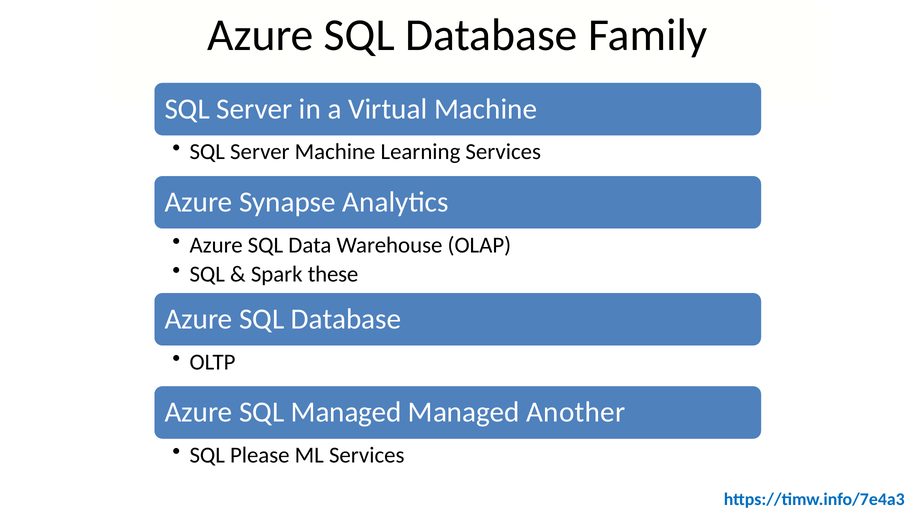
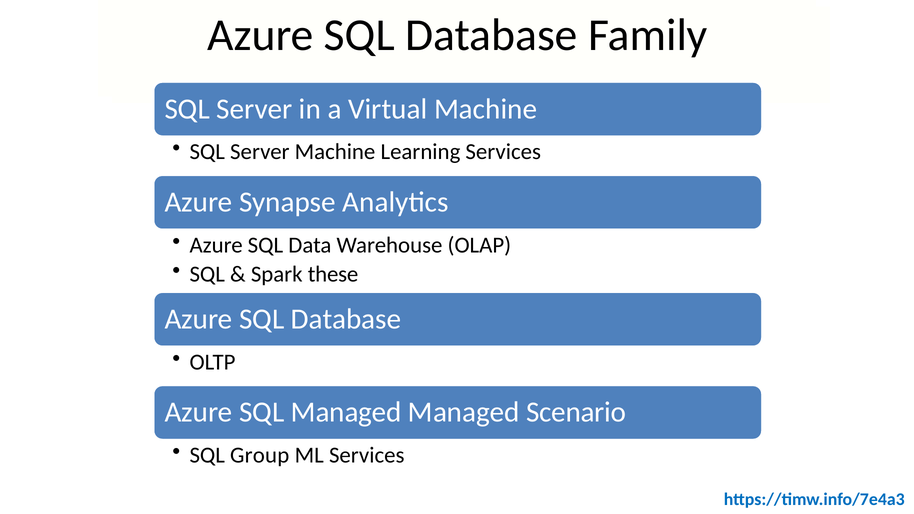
Another: Another -> Scenario (576, 412)
Please: Please -> Group (260, 455)
